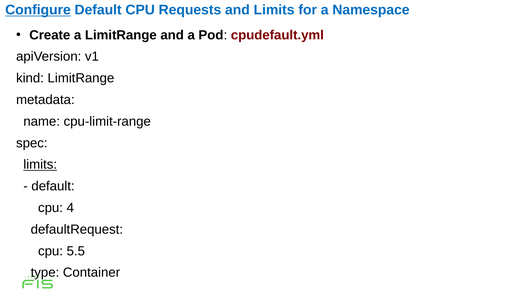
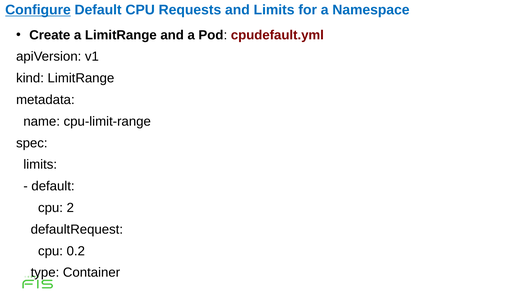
limits underline: present -> none (40, 165)
4: 4 -> 2 (70, 208)
5.5: 5.5 -> 0.2 (76, 251)
